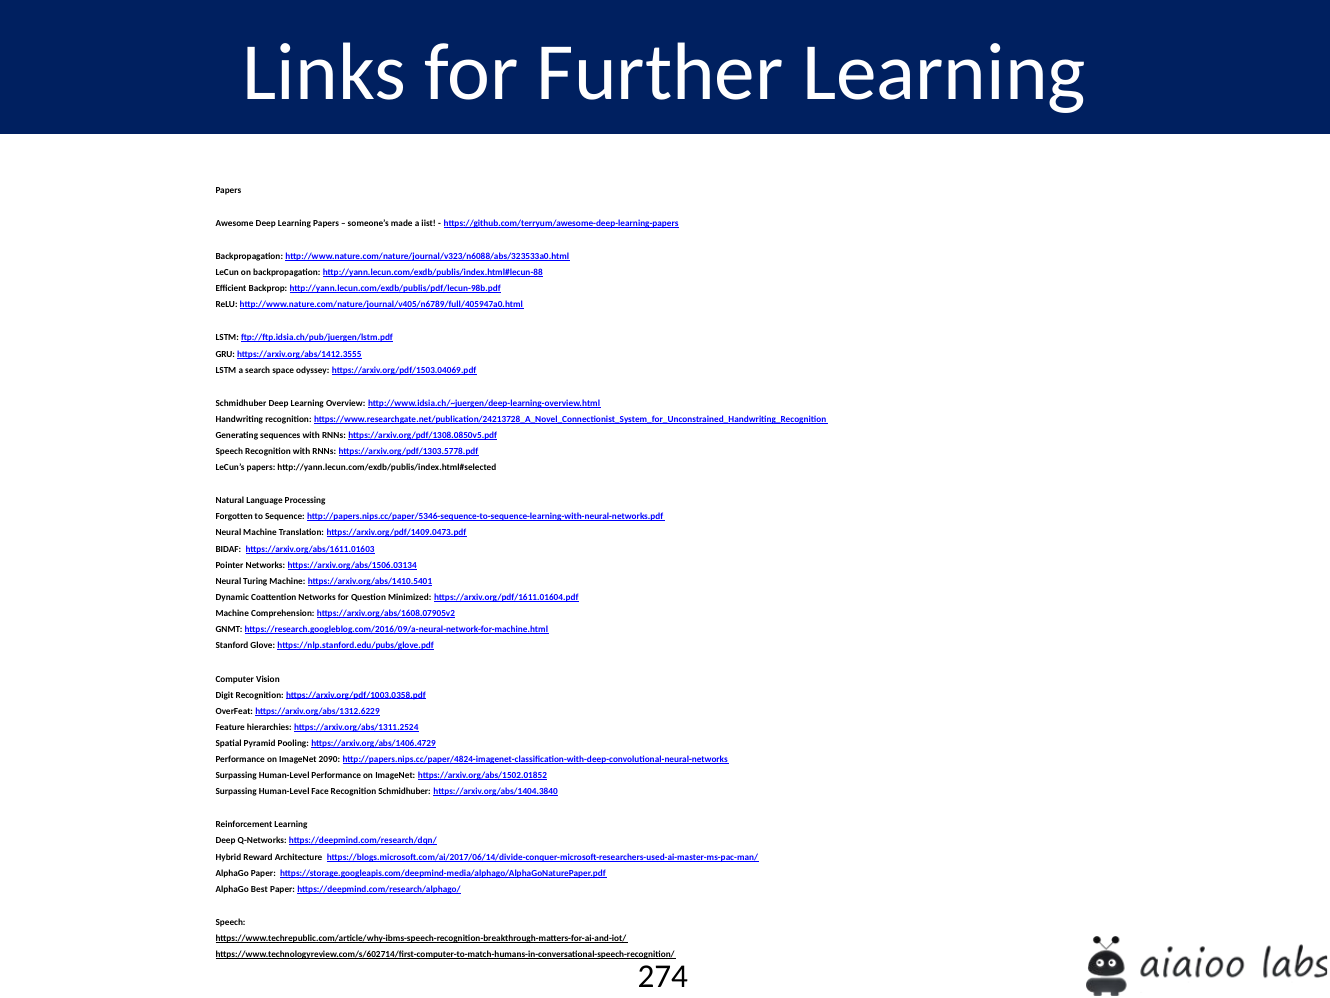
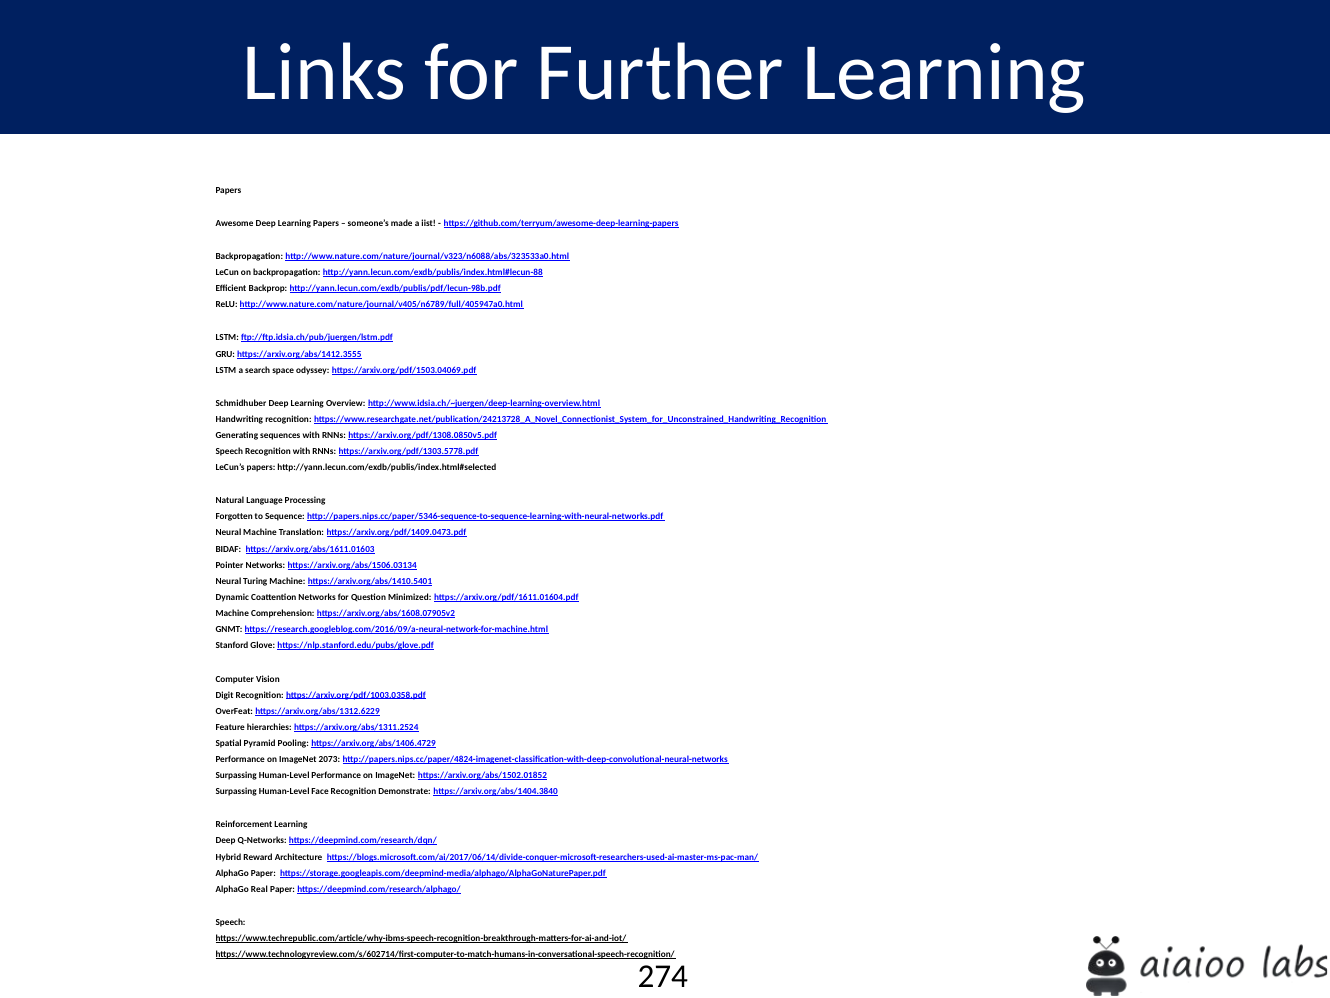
2090: 2090 -> 2073 (329, 759)
Recognition Schmidhuber: Schmidhuber -> Demonstrate (405, 791)
Best: Best -> Real (259, 889)
